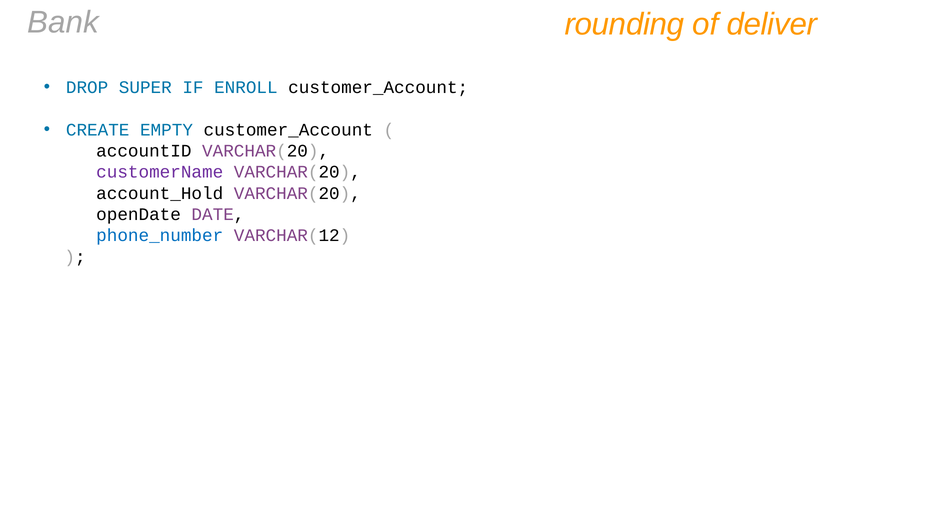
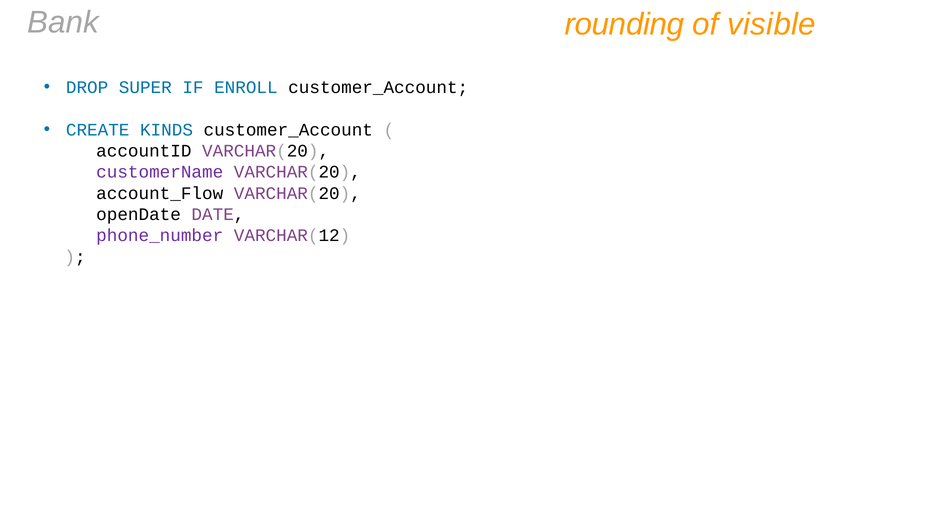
deliver: deliver -> visible (772, 24)
EMPTY: EMPTY -> KINDS (167, 130)
account_Hold: account_Hold -> account_Flow (160, 193)
phone_number colour: blue -> purple (160, 236)
